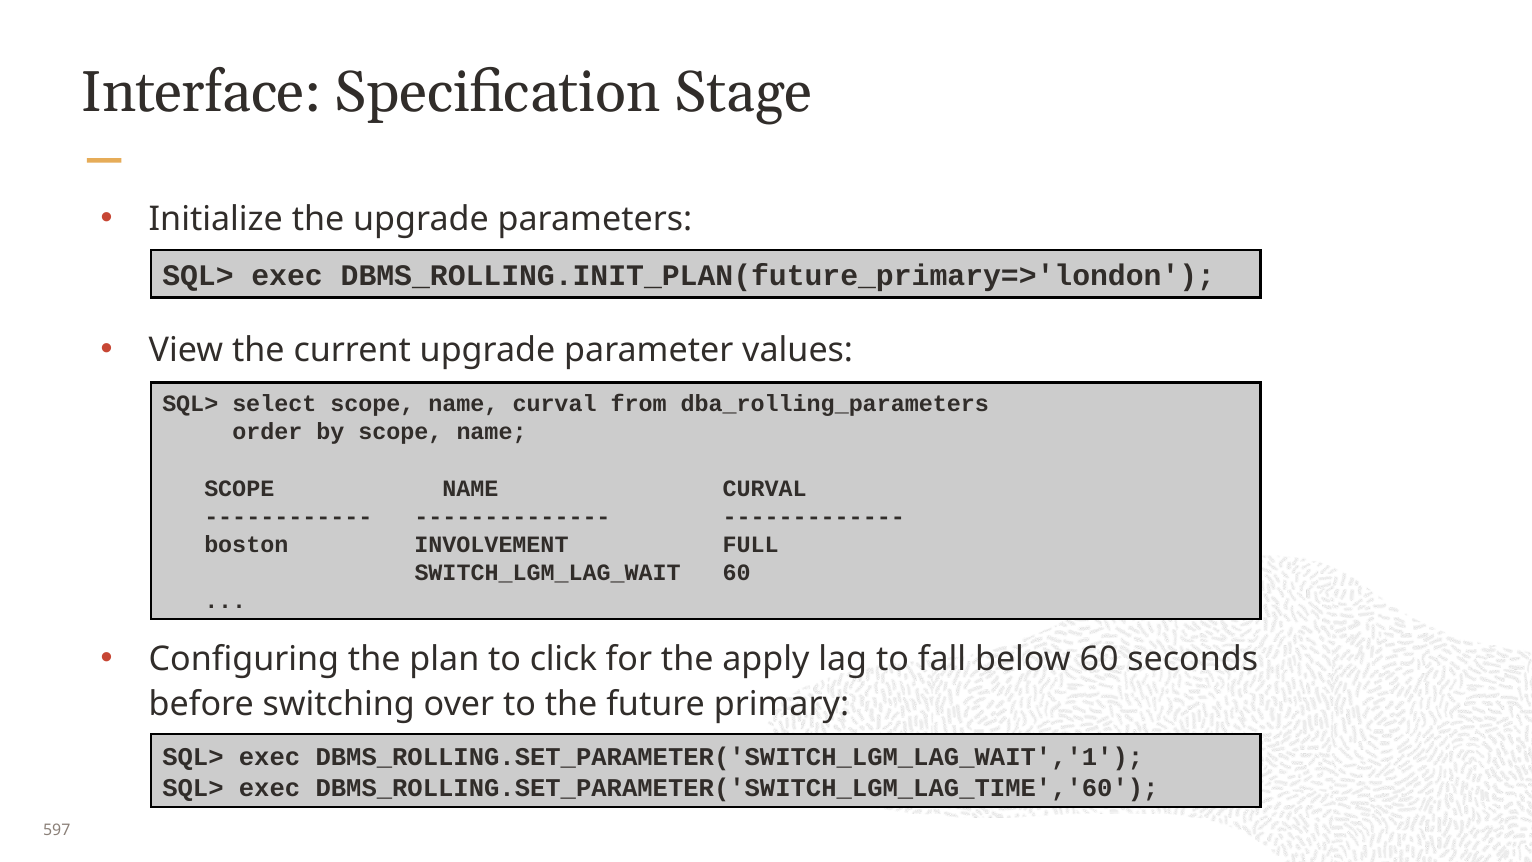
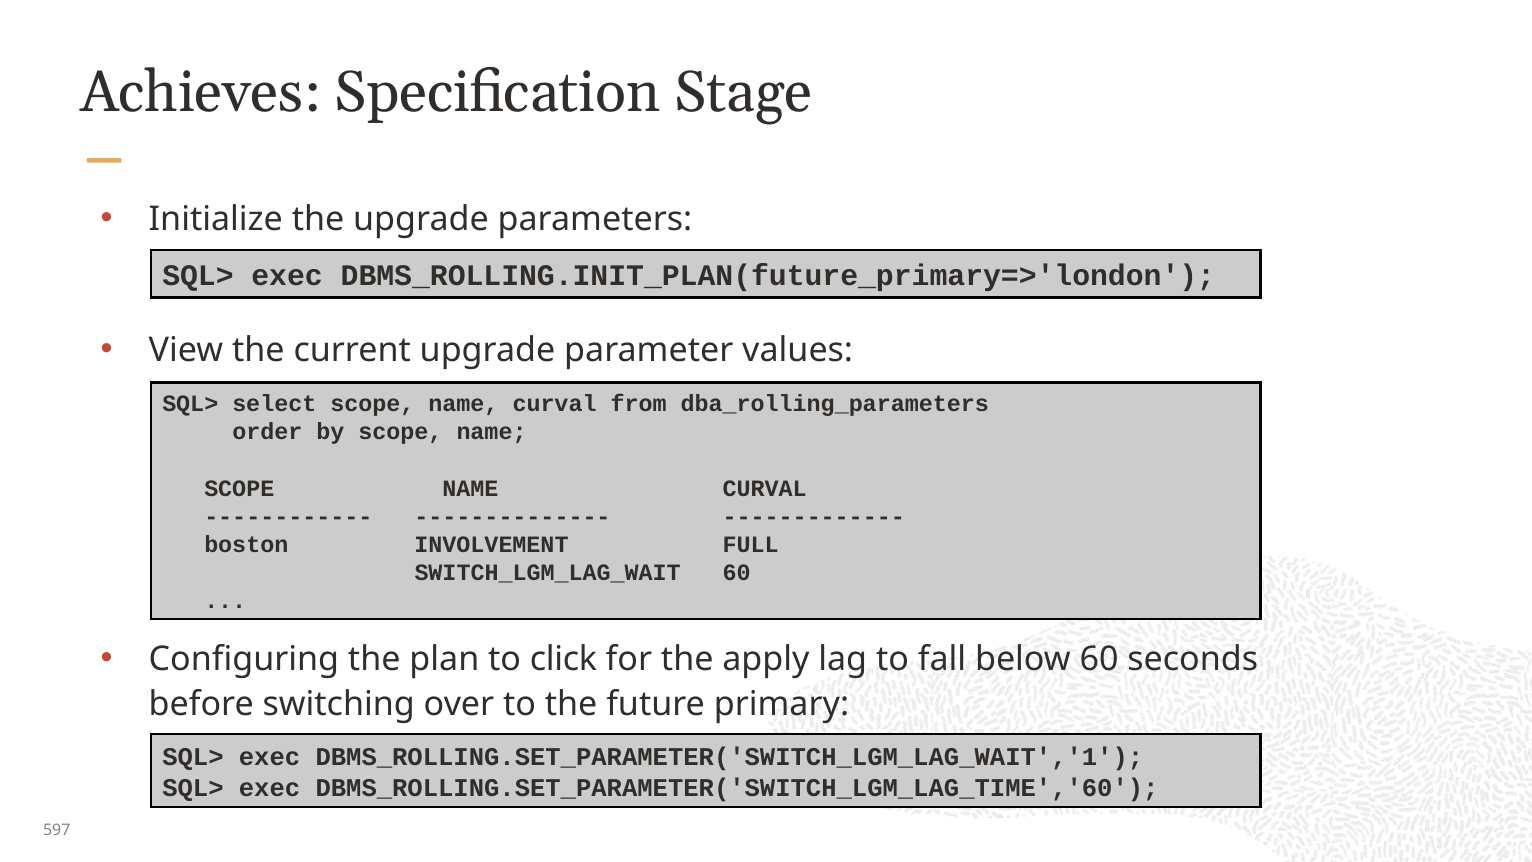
Interface: Interface -> Achieves (201, 92)
